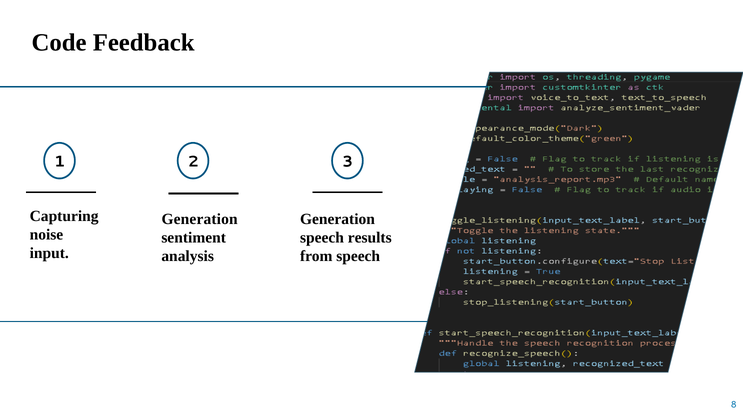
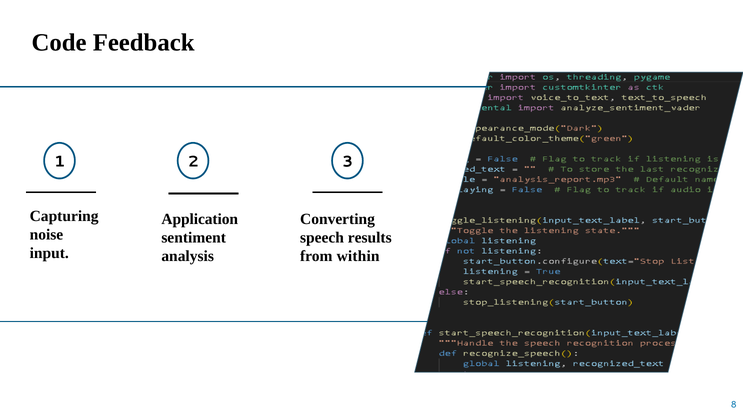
Generation: Generation -> Application (200, 219)
Generation: Generation -> Converting (338, 219)
from speech: speech -> within (358, 256)
